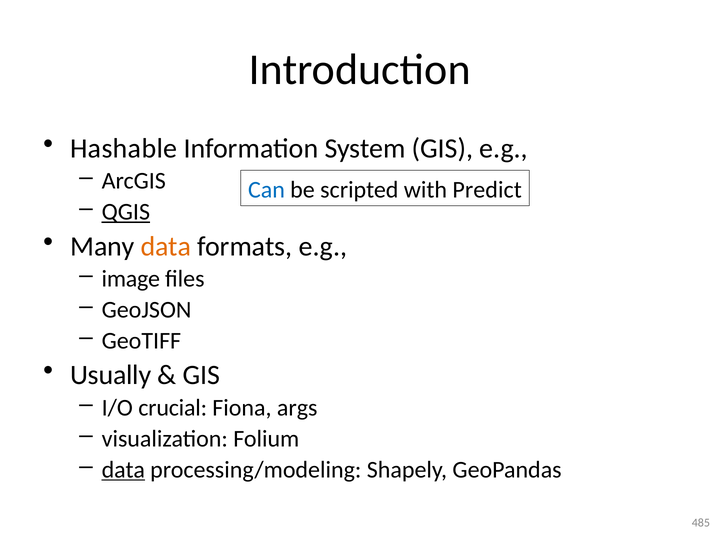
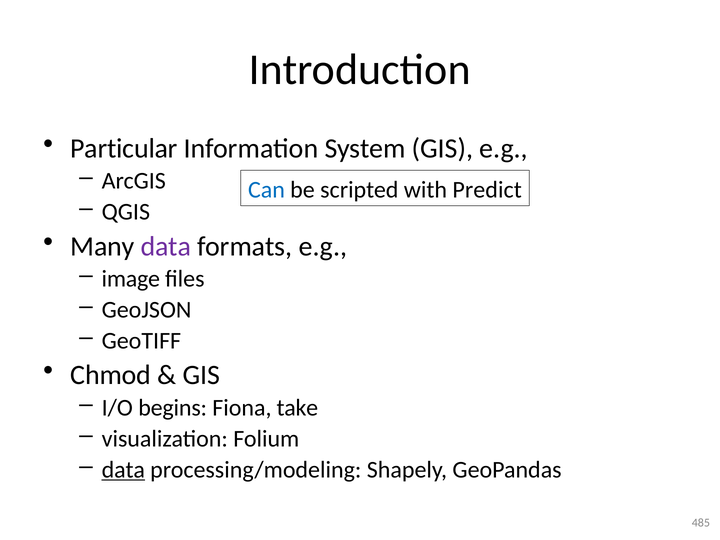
Hashable: Hashable -> Particular (124, 148)
QGIS underline: present -> none (126, 212)
data colour: orange -> purple (166, 246)
Usually: Usually -> Chmod (111, 375)
crucial: crucial -> begins (173, 408)
args: args -> take (297, 408)
